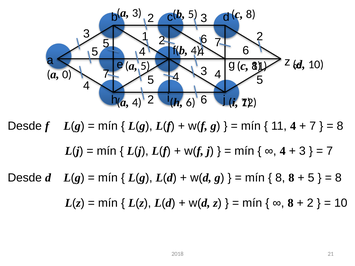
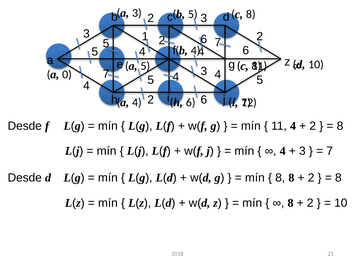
7: 7 -> 2 (313, 126)
5: 5 -> 2 (311, 178)
